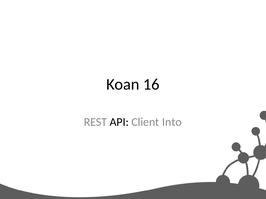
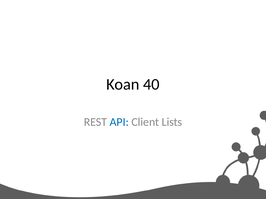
16: 16 -> 40 (151, 84)
API colour: black -> blue (119, 122)
Into: Into -> Lists (172, 122)
